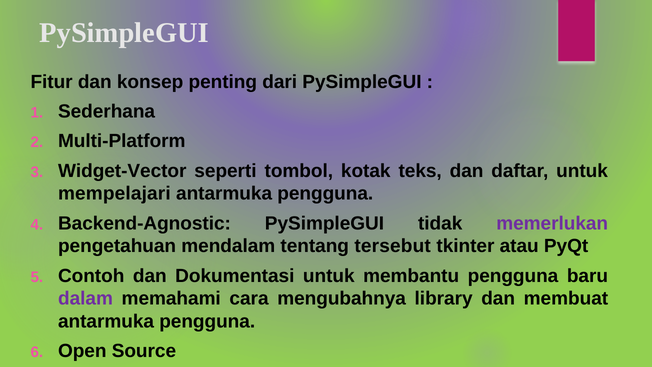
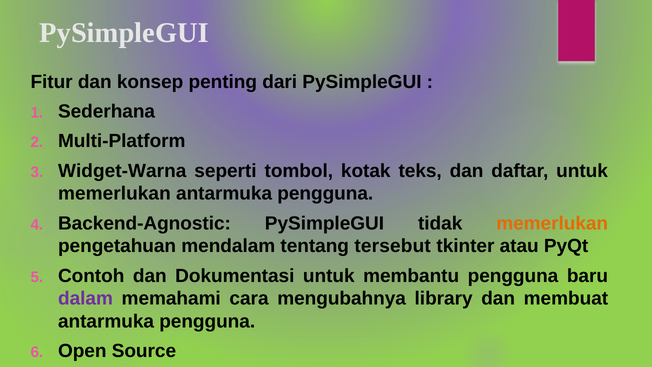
Widget-Vector: Widget-Vector -> Widget-Warna (122, 171)
mempelajari: mempelajari -> memerlukan (114, 193)
memerlukan colour: purple -> orange (552, 223)
